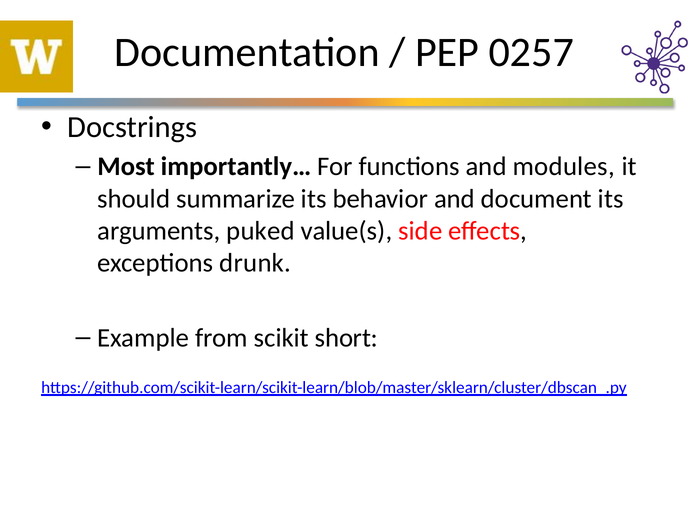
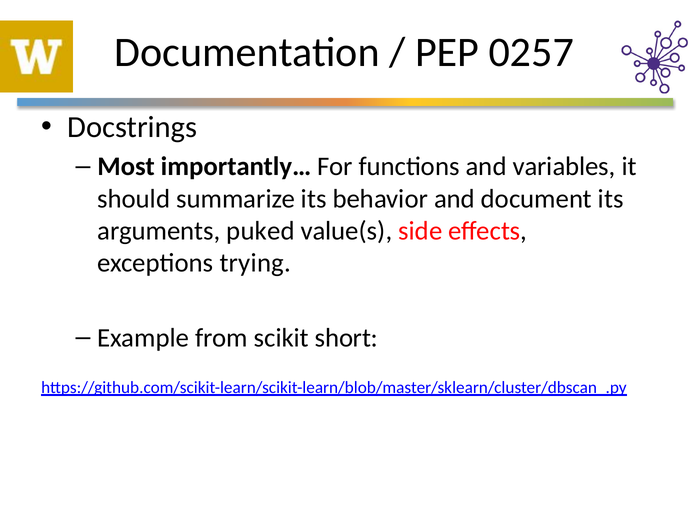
modules: modules -> variables (564, 167)
drunk: drunk -> trying (255, 263)
